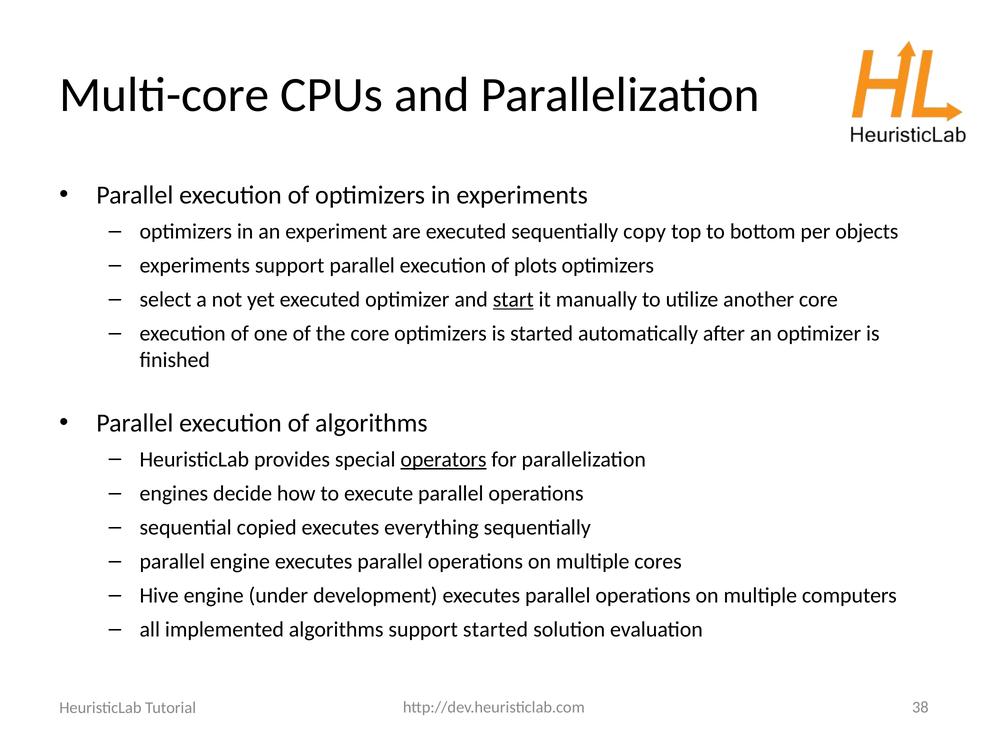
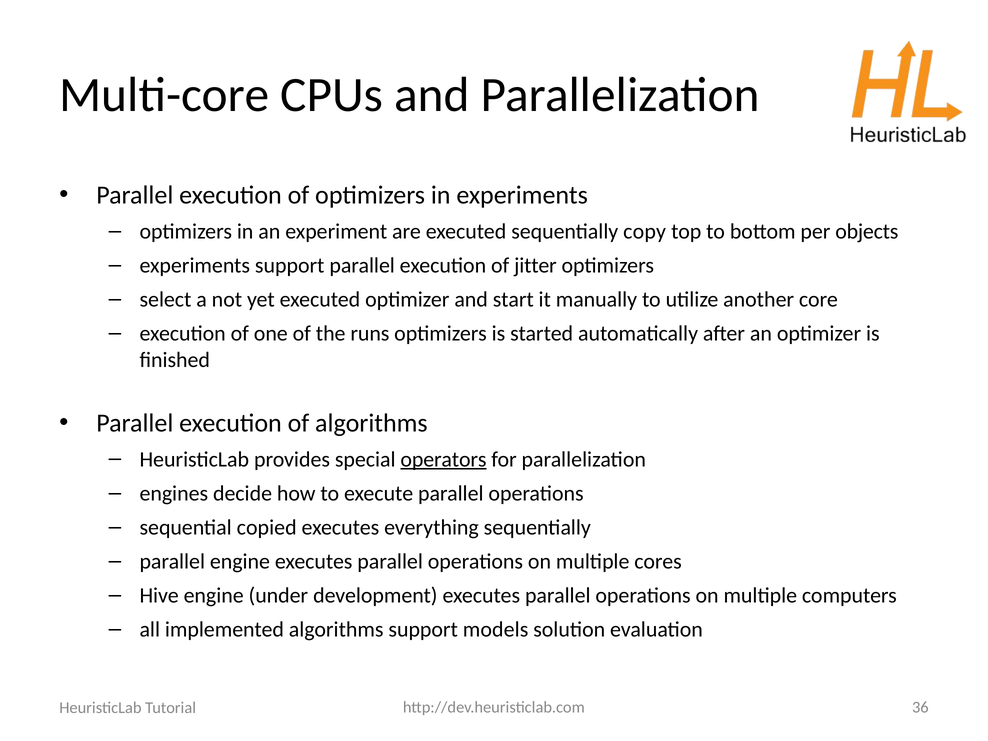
plots: plots -> jitter (535, 266)
start underline: present -> none (513, 300)
the core: core -> runs (370, 334)
support started: started -> models (496, 629)
38: 38 -> 36 (920, 707)
